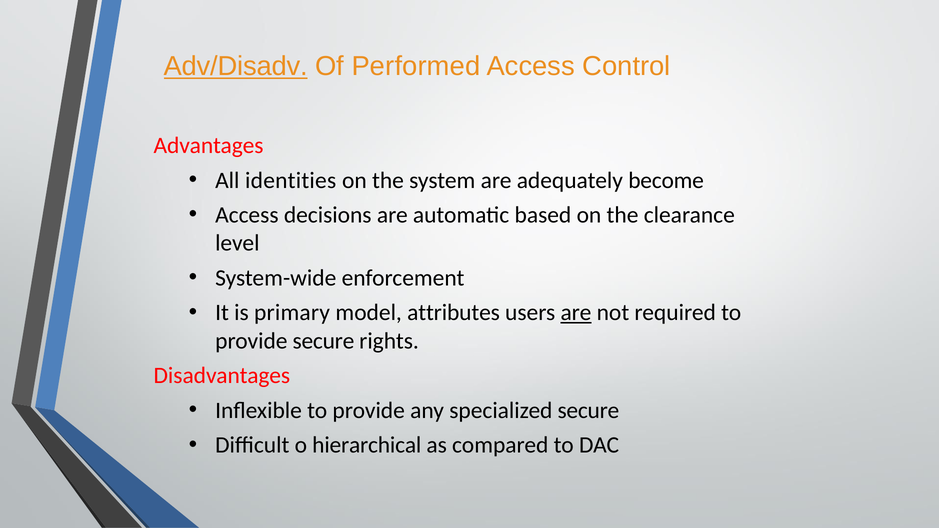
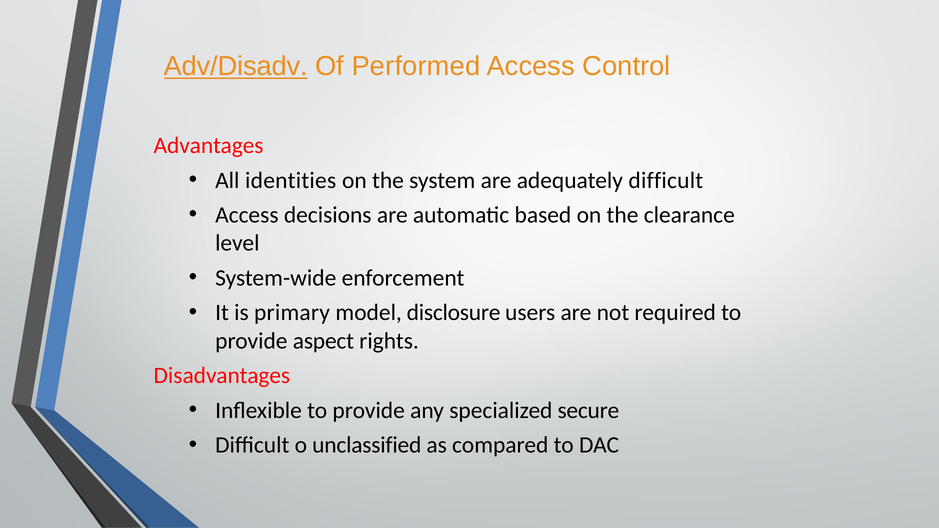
adequately become: become -> difficult (666, 180)
attributes: attributes -> disclosure (454, 313)
are underline: present -> none (576, 313)
provide secure: secure -> aspect (323, 341)
hierarchical: hierarchical -> unclassified (367, 445)
